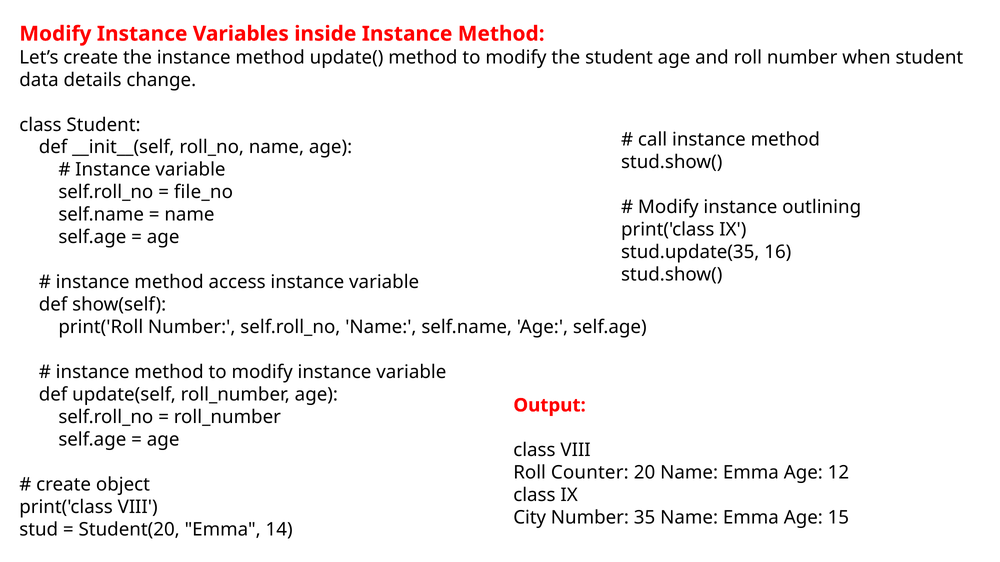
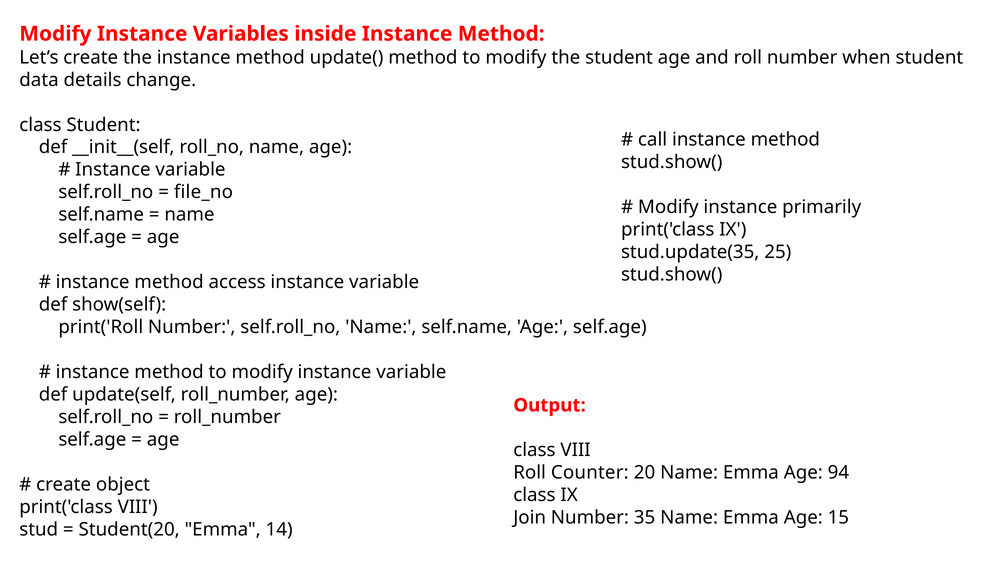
outlining: outlining -> primarily (822, 207)
16: 16 -> 25 (778, 252)
12: 12 -> 94 (838, 473)
City: City -> Join (530, 518)
